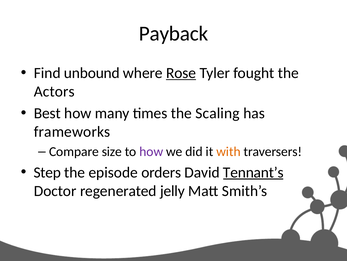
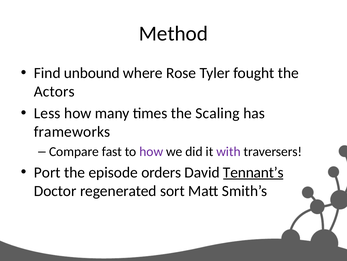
Payback: Payback -> Method (173, 34)
Rose underline: present -> none (181, 73)
Best: Best -> Less (47, 113)
size: size -> fast (112, 151)
with colour: orange -> purple (228, 151)
Step: Step -> Port (47, 172)
jelly: jelly -> sort (172, 190)
